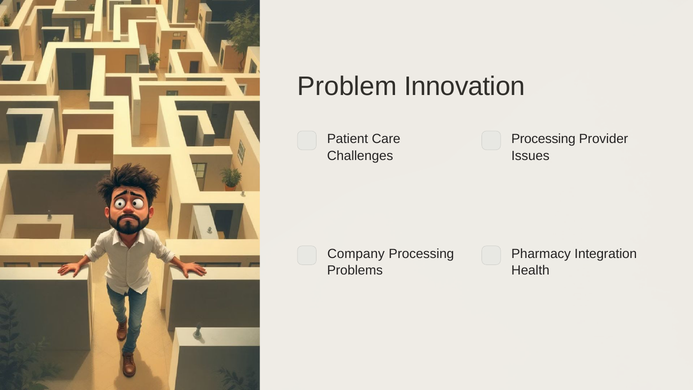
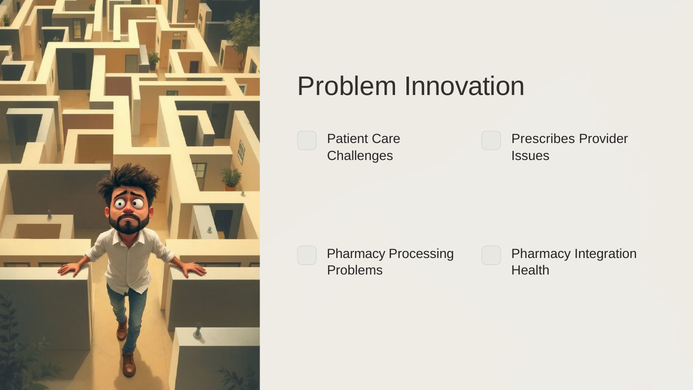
Processing: Processing -> Prescribes (543, 139)
Company: Company -> Pharmacy (356, 254)
